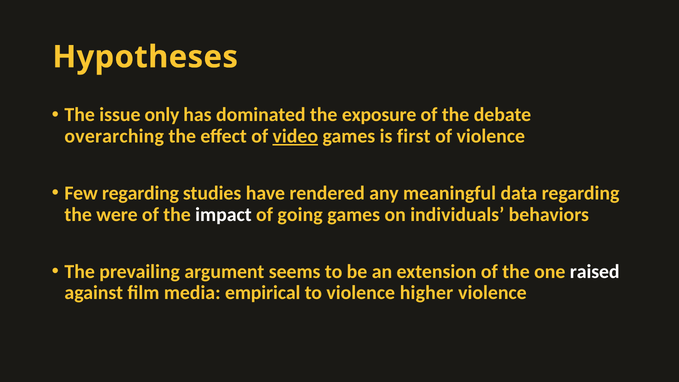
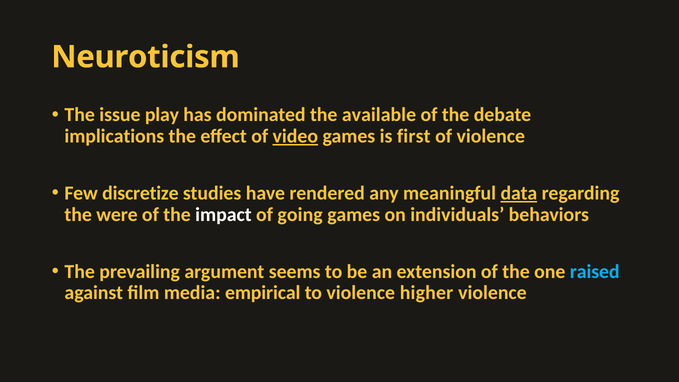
Hypotheses: Hypotheses -> Neuroticism (145, 57)
only: only -> play (162, 115)
exposure: exposure -> available (379, 115)
overarching: overarching -> implications (114, 136)
Few regarding: regarding -> discretize (140, 193)
data underline: none -> present (519, 193)
raised colour: white -> light blue (595, 271)
